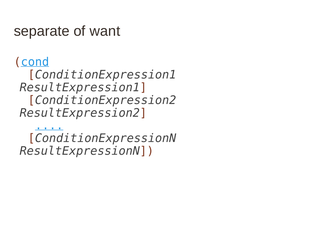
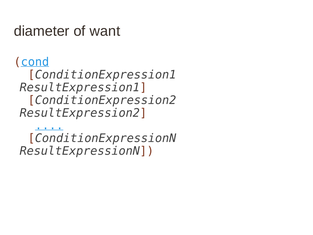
separate: separate -> diameter (42, 31)
